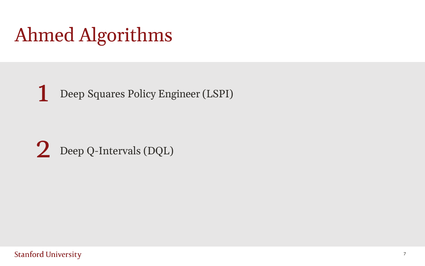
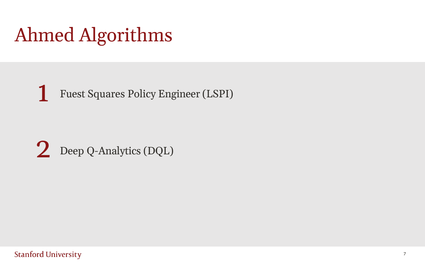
Deep: Deep -> Fuest (72, 94)
Q-Intervals: Q-Intervals -> Q-Analytics (114, 151)
